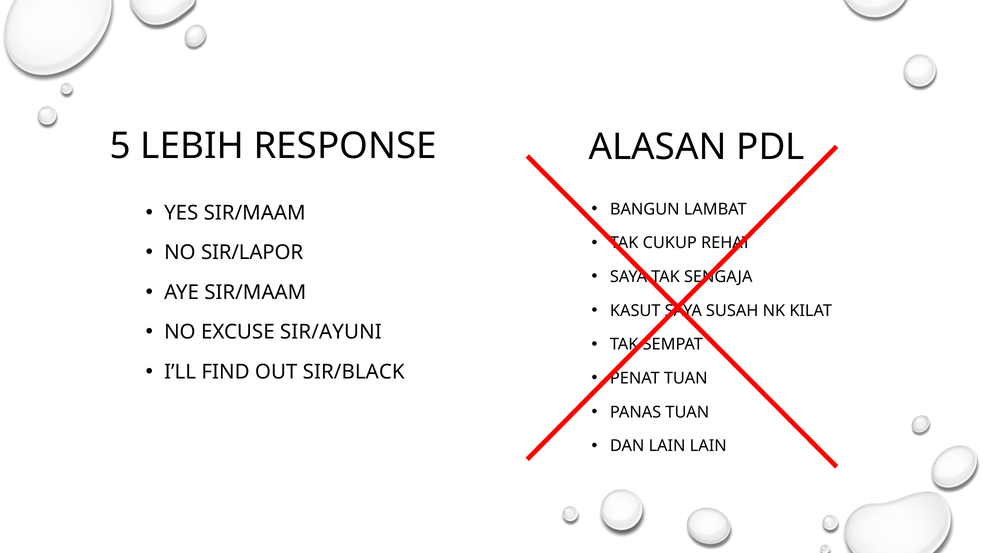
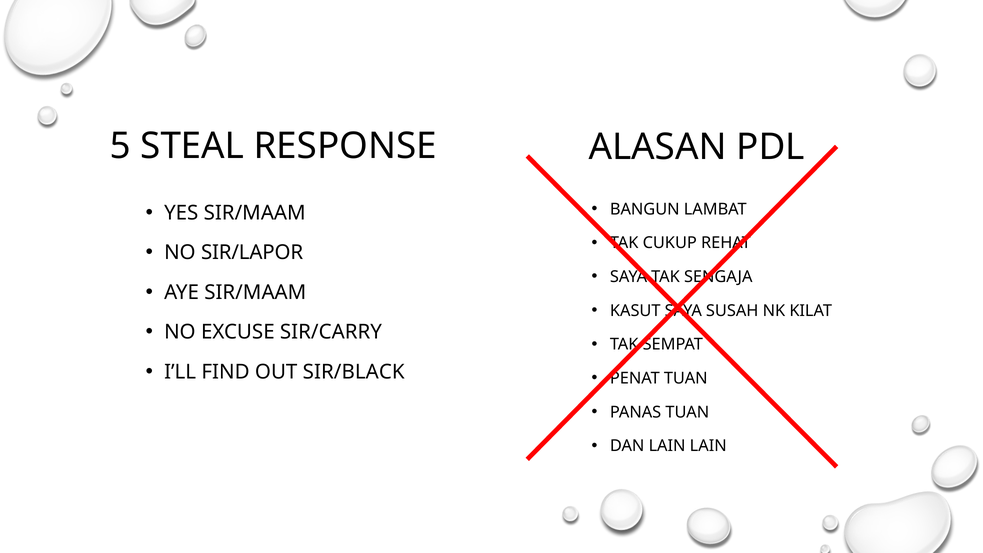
LEBIH: LEBIH -> STEAL (192, 146)
SIR/AYUNI: SIR/AYUNI -> SIR/CARRY (331, 332)
